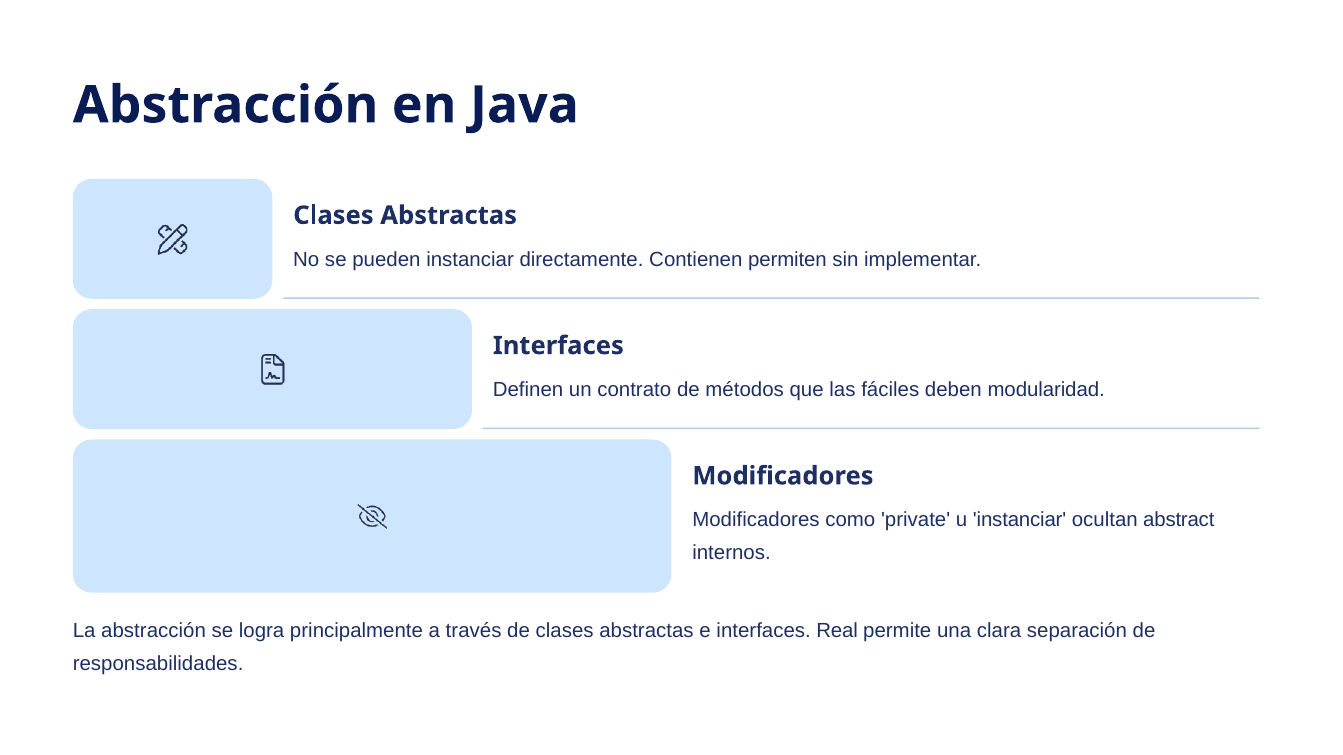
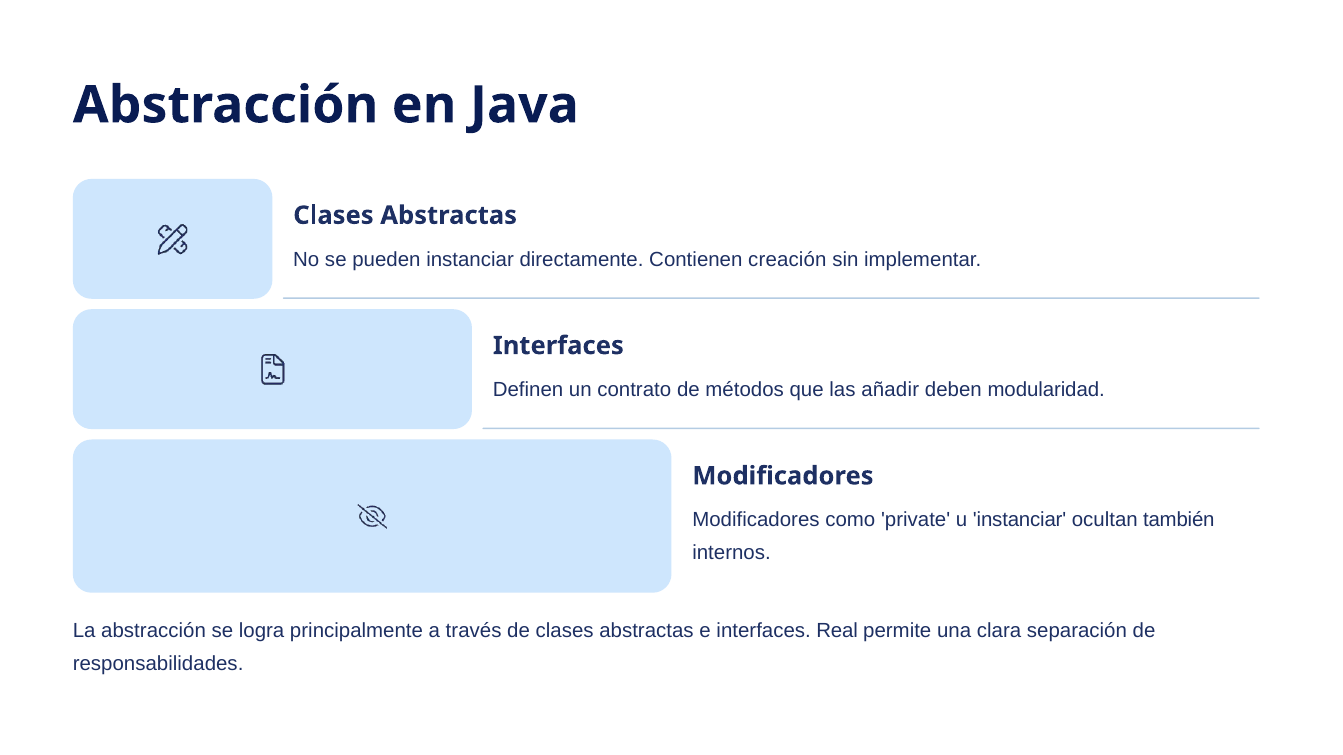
permiten: permiten -> creación (787, 260)
fáciles: fáciles -> añadir (890, 390)
abstract: abstract -> también (1179, 520)
